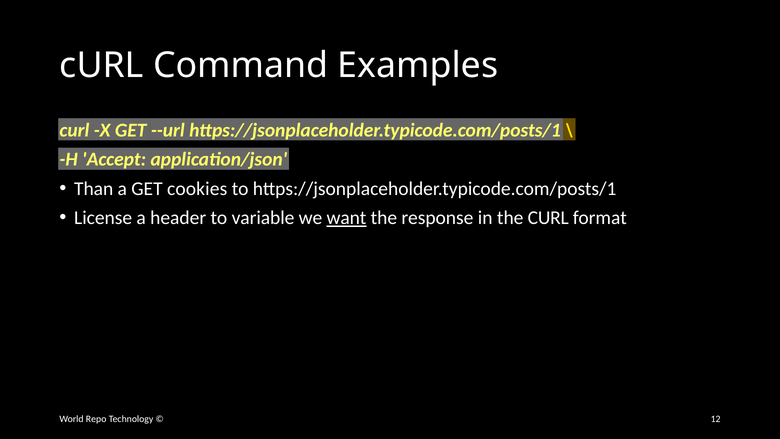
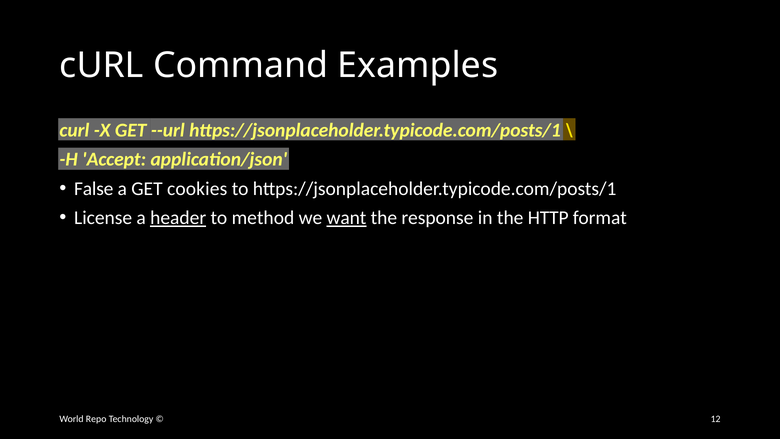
Than: Than -> False (94, 188)
header underline: none -> present (178, 218)
variable: variable -> method (263, 218)
the CURL: CURL -> HTTP (548, 218)
